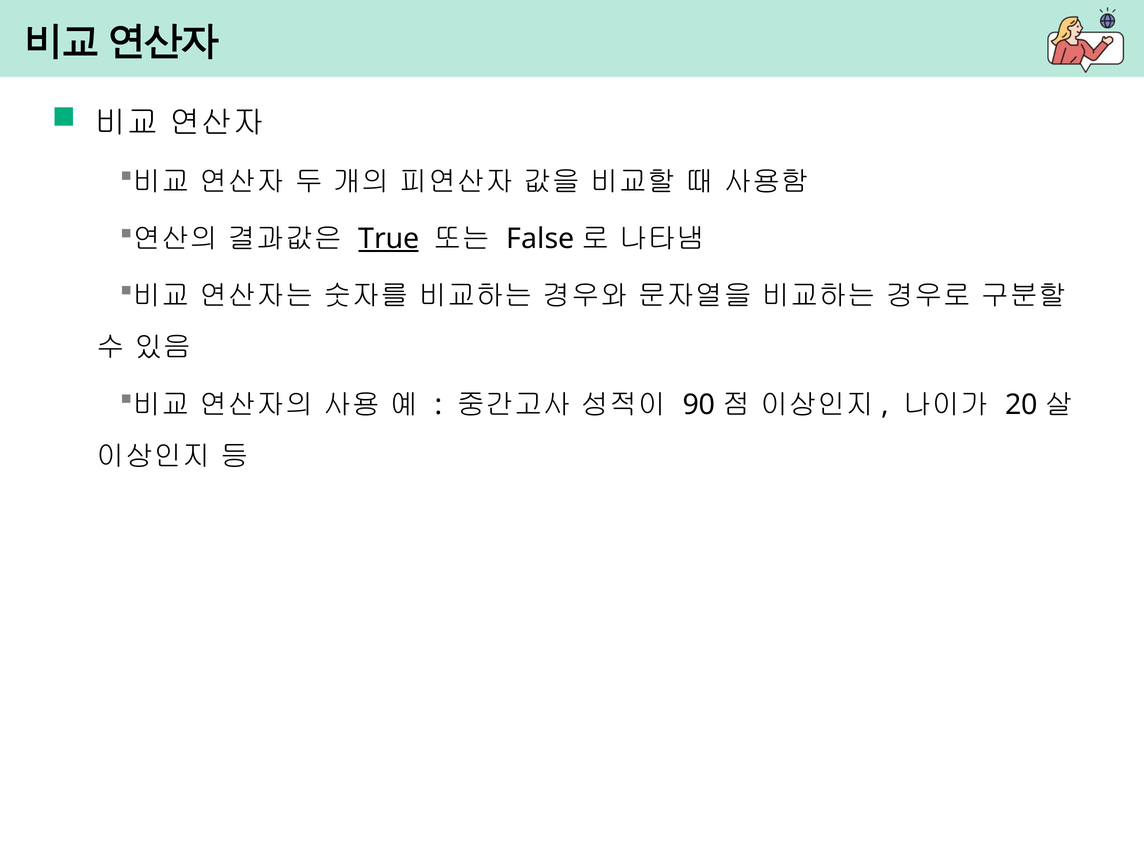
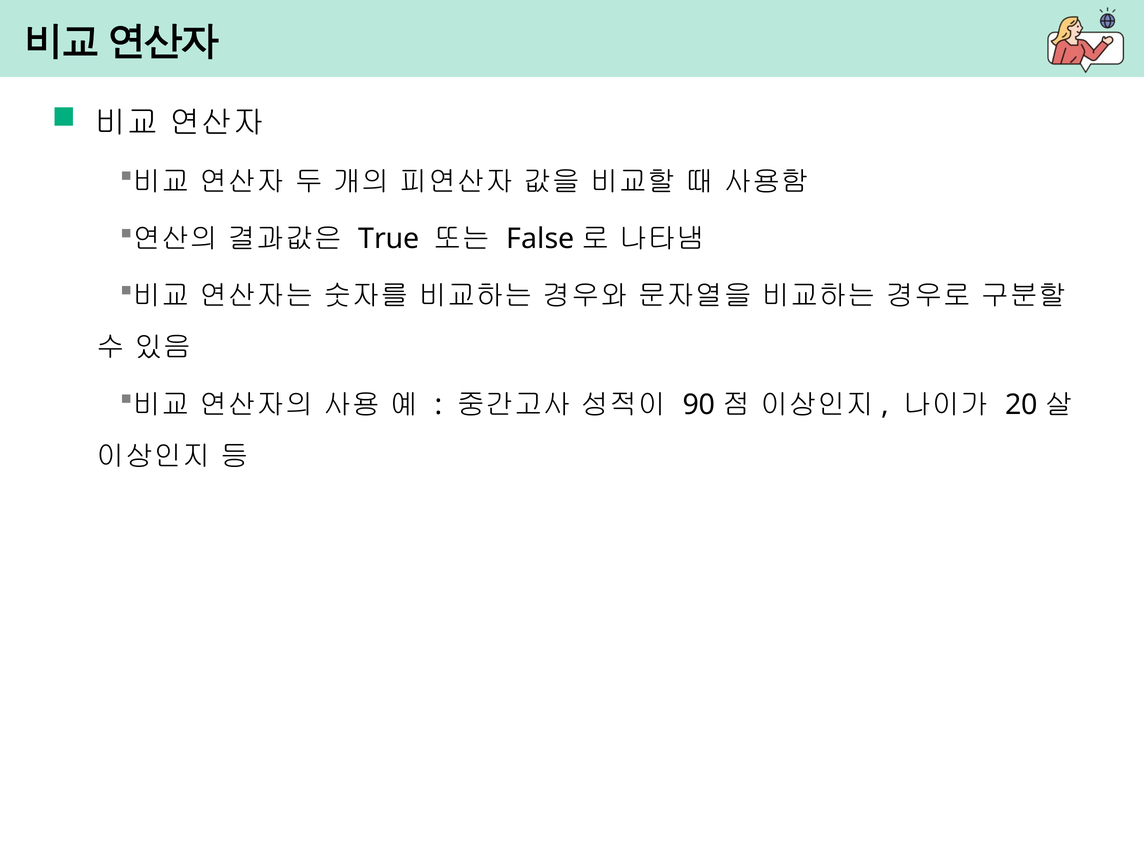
True underline: present -> none (389, 239)
